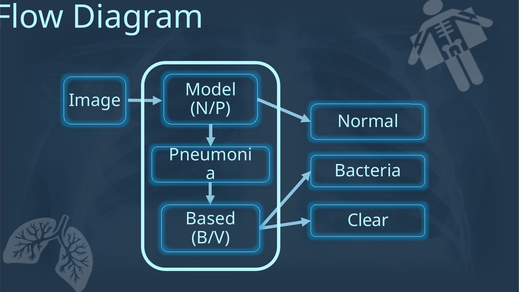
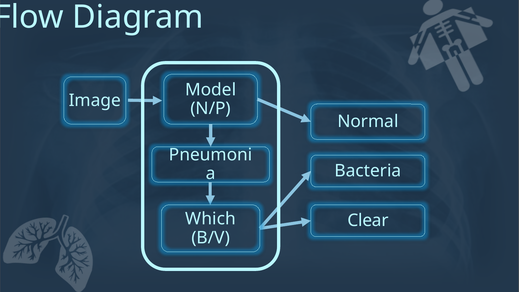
Based: Based -> Which (211, 219)
